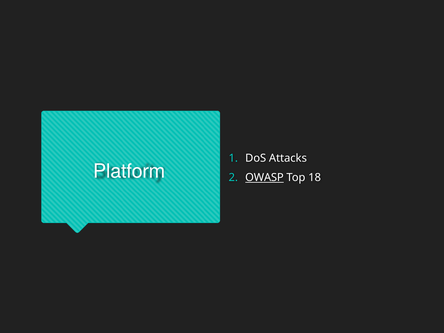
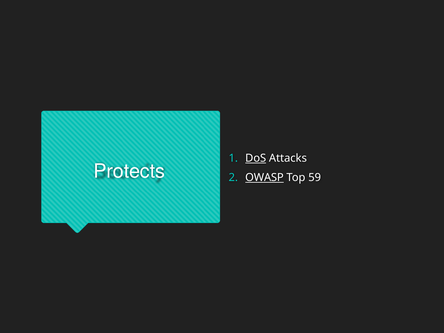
DoS underline: none -> present (256, 158)
Platform: Platform -> Protects (129, 171)
18: 18 -> 59 (315, 177)
